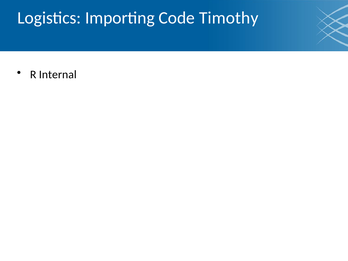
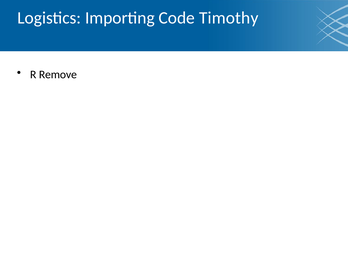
Internal: Internal -> Remove (58, 75)
